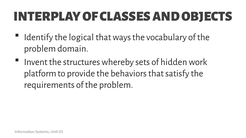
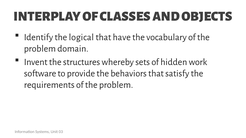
ways: ways -> have (122, 37)
platform: platform -> software (40, 74)
